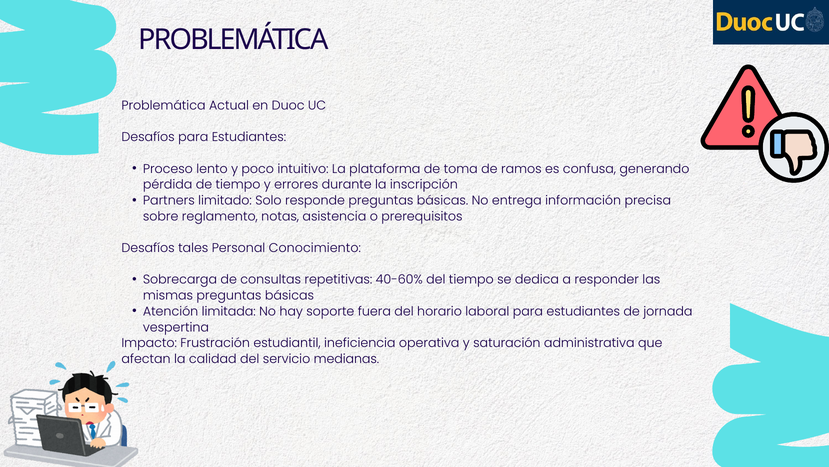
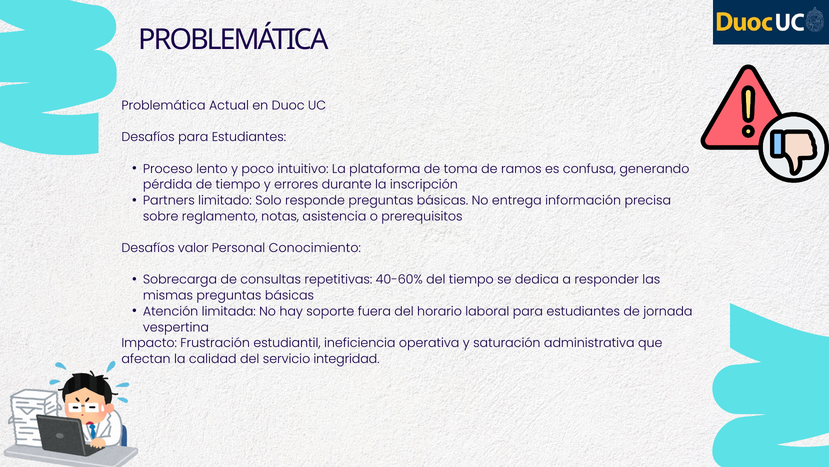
tales: tales -> valor (193, 248)
medianas: medianas -> integridad (346, 359)
